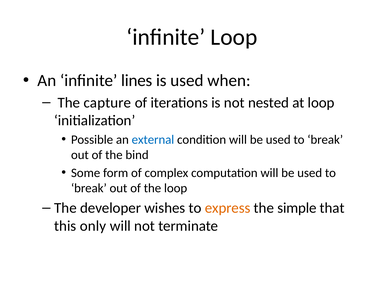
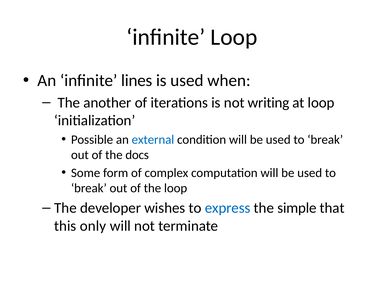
capture: capture -> another (107, 103)
nested: nested -> writing (269, 103)
bind: bind -> docs (137, 155)
express colour: orange -> blue (228, 208)
